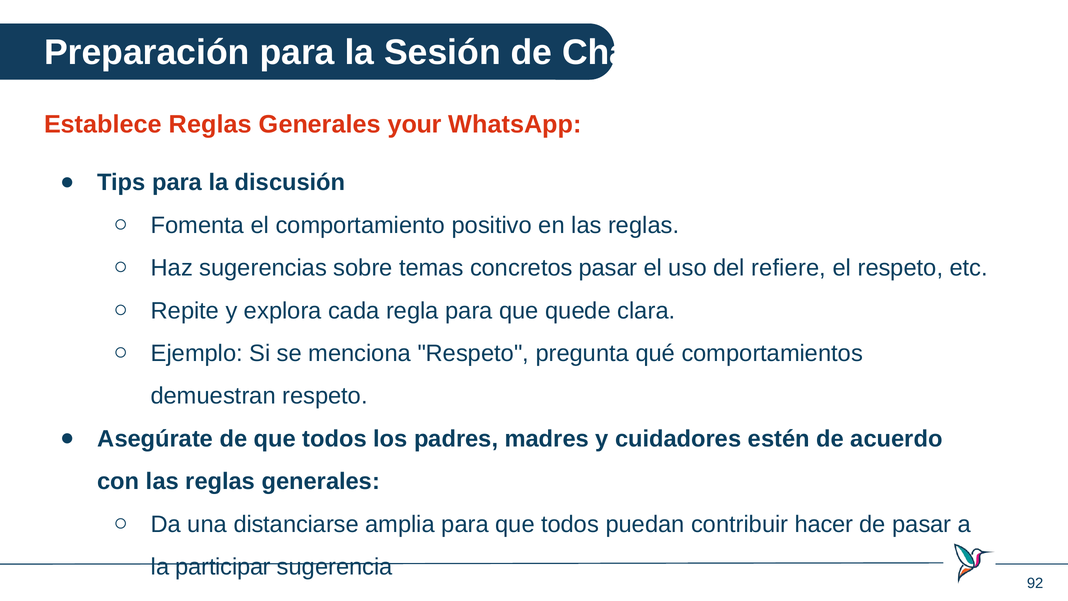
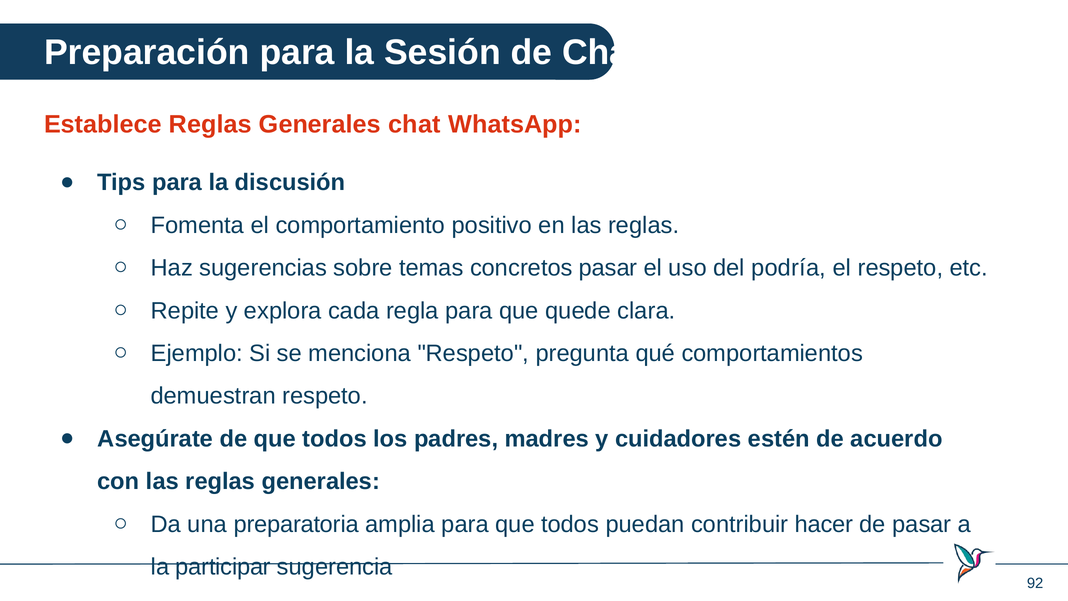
Generales your: your -> chat (414, 124)
refiere: refiere -> podría (789, 268)
distanciarse: distanciarse -> preparatoria (296, 524)
